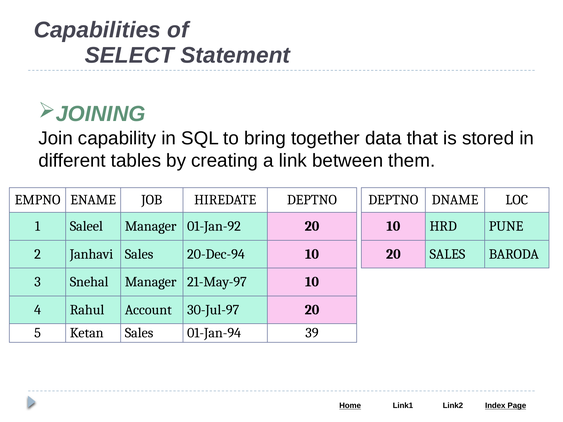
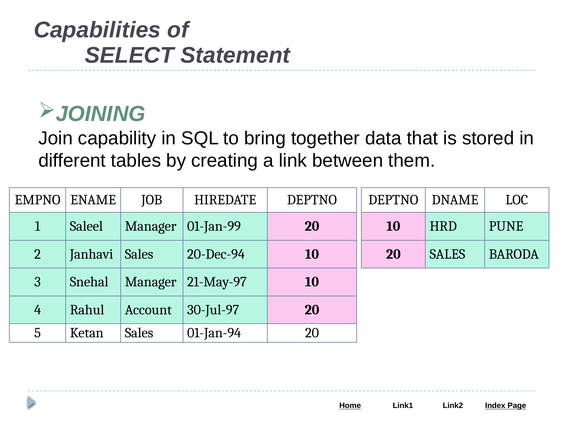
01-Jan-92: 01-Jan-92 -> 01-Jan-99 (214, 226)
01-Jan-94 39: 39 -> 20 (312, 333)
